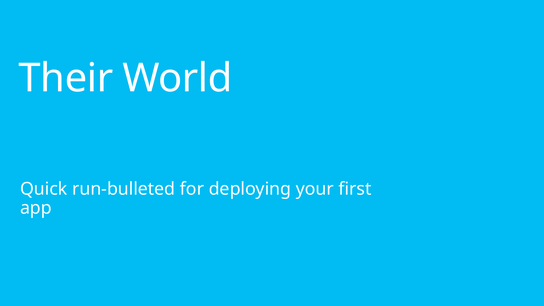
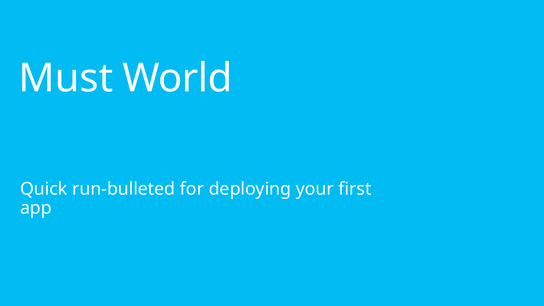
Their: Their -> Must (66, 78)
